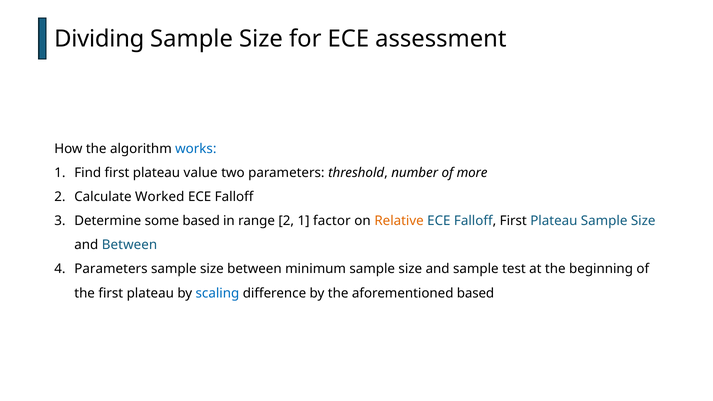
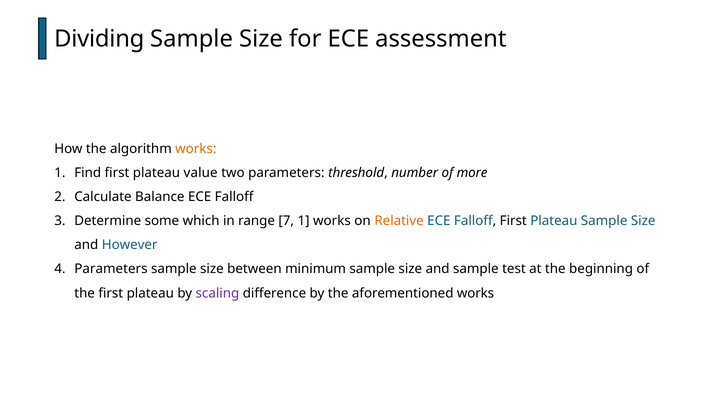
works colour: blue -> orange (196, 149)
Worked: Worked -> Balance (160, 197)
some based: based -> which (201, 221)
range 2: 2 -> 7 (286, 221)
1 factor: factor -> works (332, 221)
and Between: Between -> However (130, 245)
scaling colour: blue -> purple (217, 293)
aforementioned based: based -> works (476, 293)
